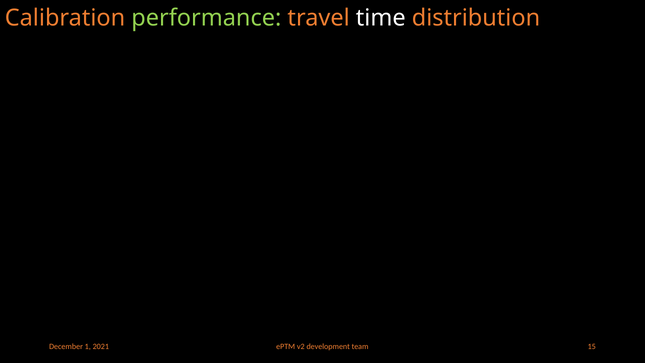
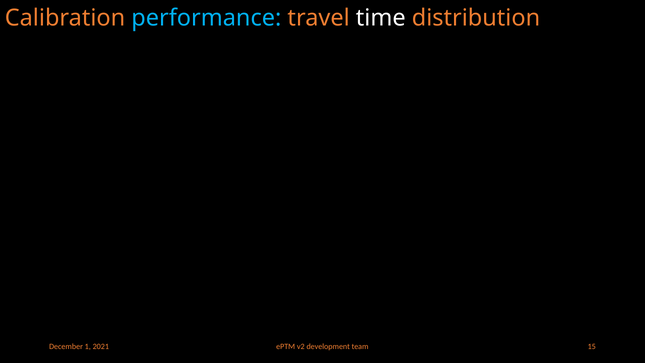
performance colour: light green -> light blue (206, 18)
